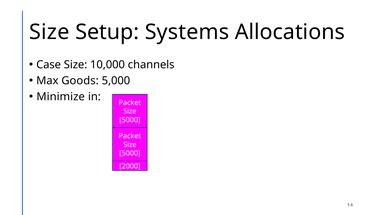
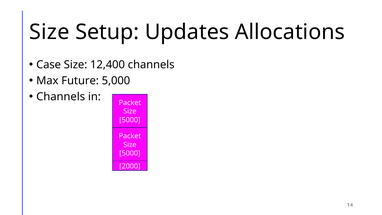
Systems: Systems -> Updates (187, 32)
10,000: 10,000 -> 12,400 (108, 65)
Goods: Goods -> Future (80, 81)
Minimize: Minimize -> Channels (61, 97)
